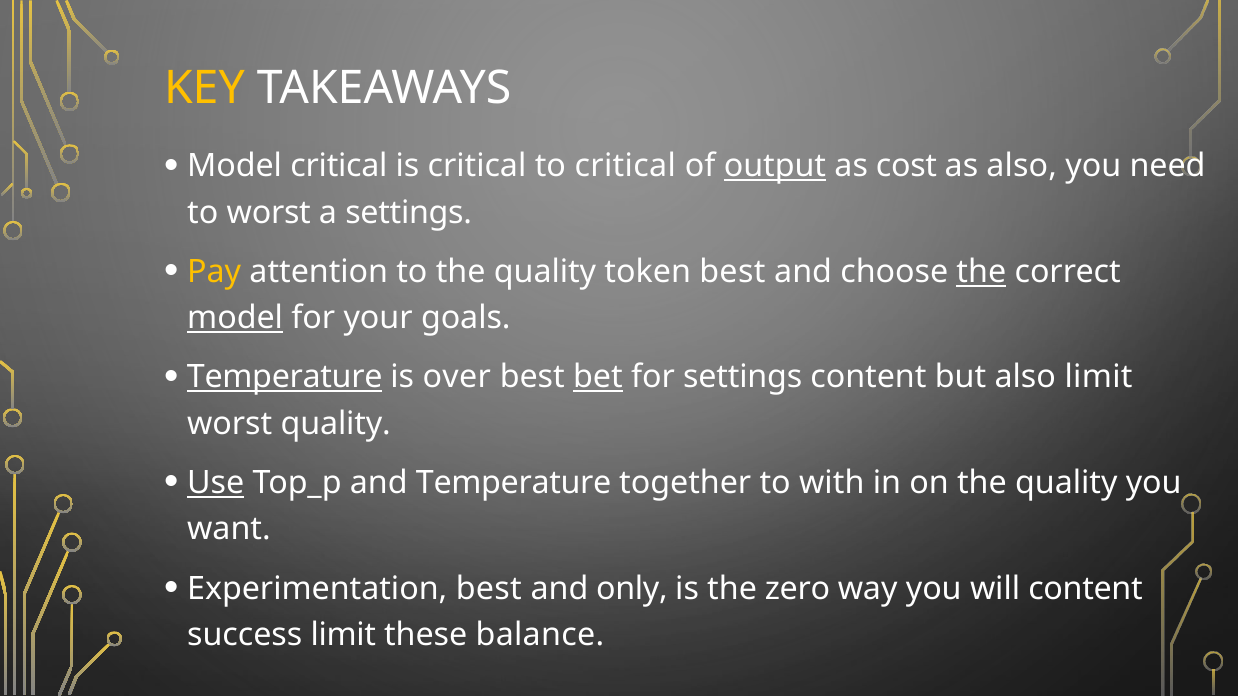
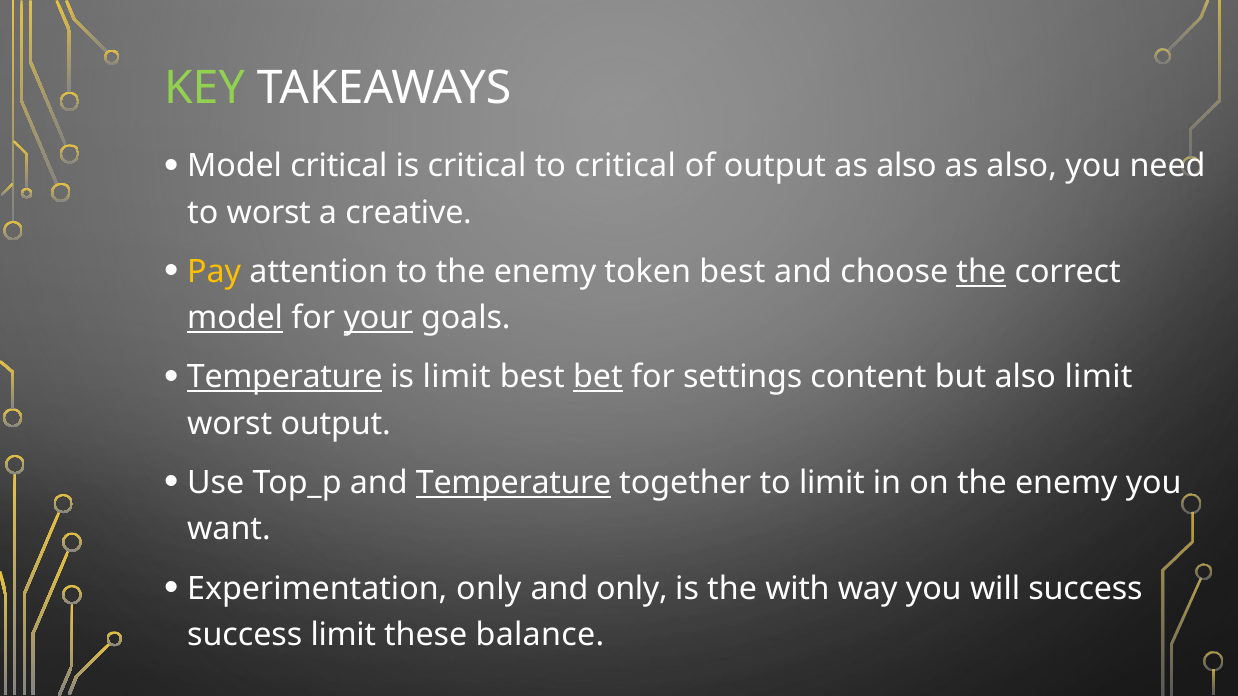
KEY colour: yellow -> light green (204, 89)
output underline: present -> none (775, 166)
cost: cost -> also (906, 166)
a settings: settings -> creative (409, 213)
to the quality: quality -> enemy (545, 272)
your underline: none -> present (378, 318)
is over: over -> limit (457, 378)
worst quality: quality -> output (336, 424)
Use underline: present -> none (216, 483)
Temperature underline: none -> present (514, 483)
to with: with -> limit (832, 483)
on the quality: quality -> enemy (1066, 483)
Experimentation best: best -> only (489, 589)
zero: zero -> with (797, 589)
will content: content -> success (1085, 589)
